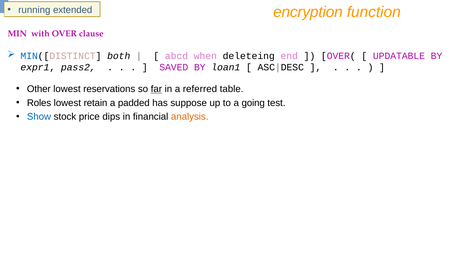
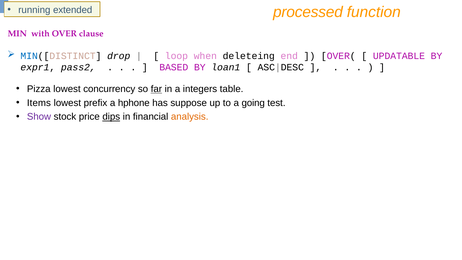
encryption: encryption -> processed (308, 12)
both: both -> drop (119, 56)
abcd: abcd -> loop (176, 56)
SAVED: SAVED -> BASED (174, 67)
Other: Other -> Pizza (39, 89)
reservations: reservations -> concurrency (109, 89)
referred: referred -> integers (200, 89)
Roles: Roles -> Items (39, 103)
retain: retain -> prefix (95, 103)
padded: padded -> hphone (134, 103)
Show colour: blue -> purple (39, 117)
dips underline: none -> present (111, 117)
